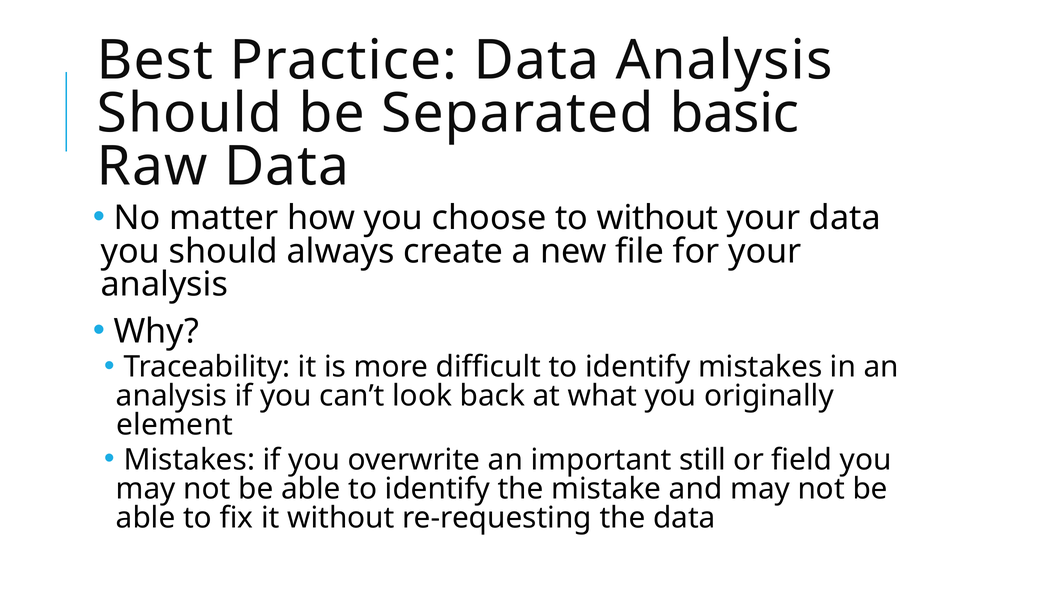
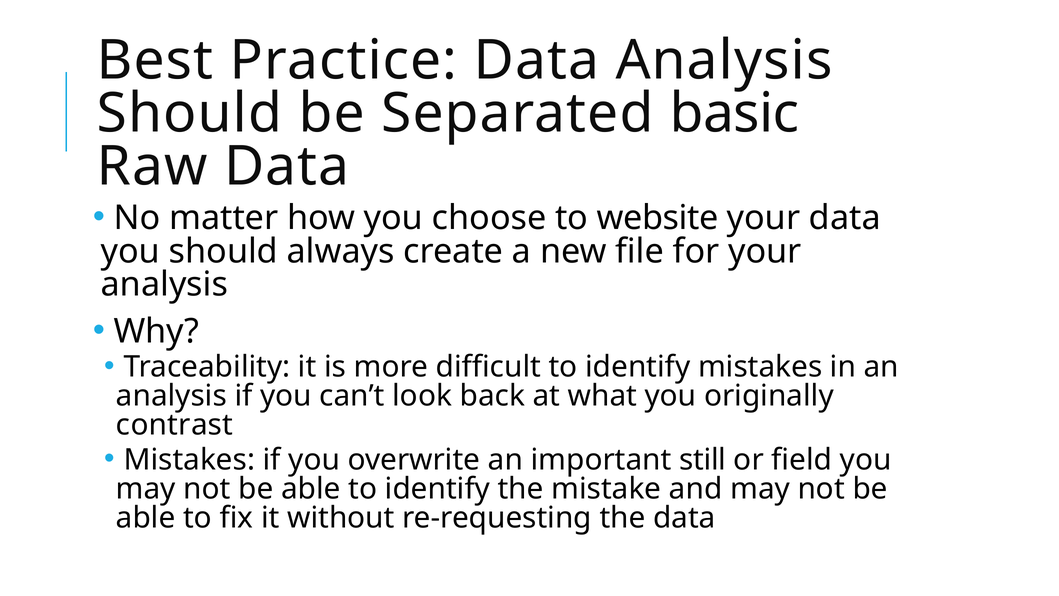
to without: without -> website (658, 218)
element: element -> contrast (175, 425)
